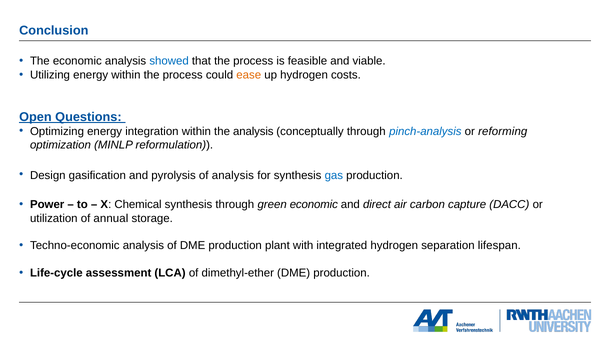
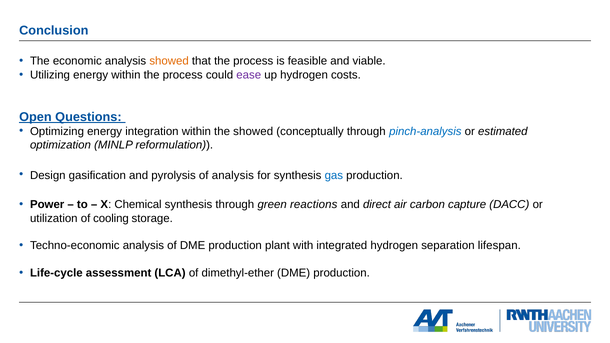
showed colour: blue -> orange (169, 61)
ease colour: orange -> purple (249, 75)
the analysis: analysis -> showed (253, 131)
reforming: reforming -> estimated (503, 131)
green economic: economic -> reactions (314, 205)
annual: annual -> cooling (111, 218)
